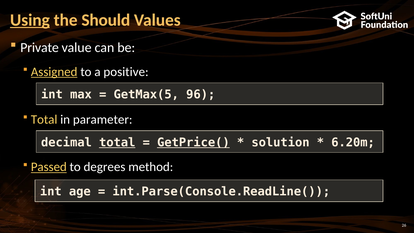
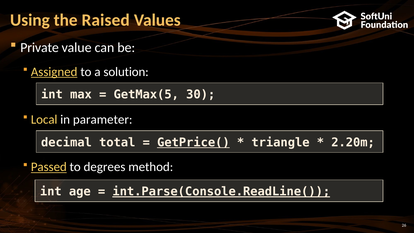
Using underline: present -> none (30, 20)
Should: Should -> Raised (106, 20)
positive: positive -> solution (126, 72)
96: 96 -> 30 (201, 95)
Total: Total -> Local (44, 119)
total underline: present -> none (117, 142)
solution: solution -> triangle (281, 142)
6.20m: 6.20m -> 2.20m (353, 142)
int.Parse(Console.ReadLine( underline: none -> present (221, 192)
